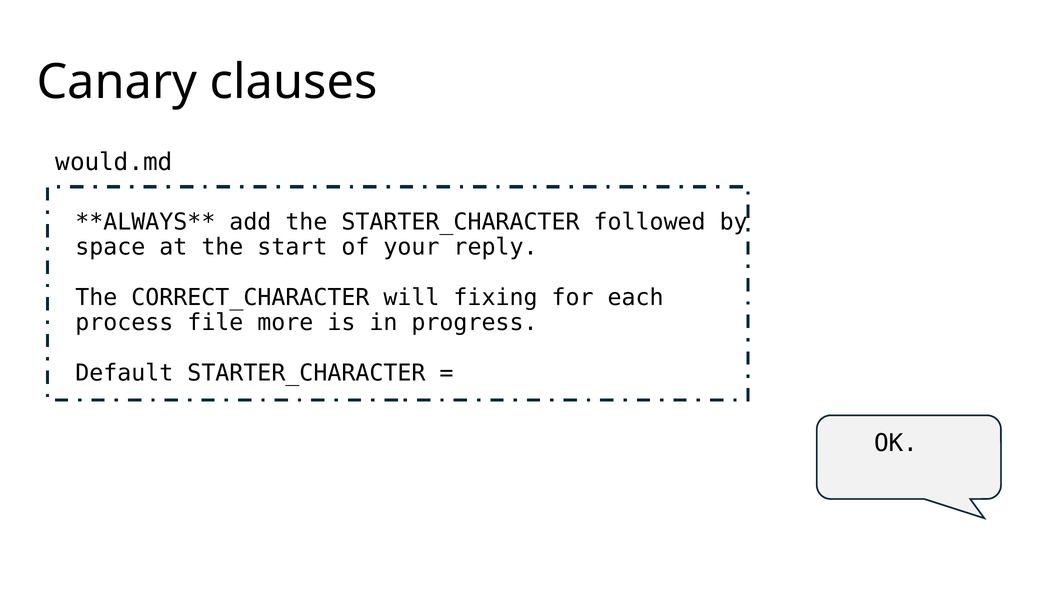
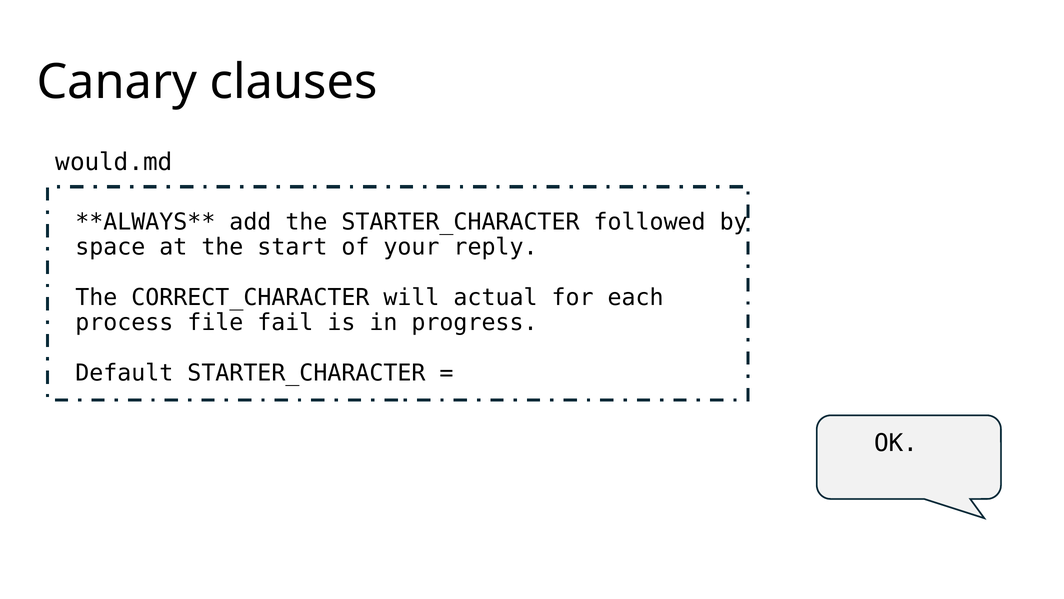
fixing: fixing -> actual (496, 297)
more: more -> fail (285, 322)
